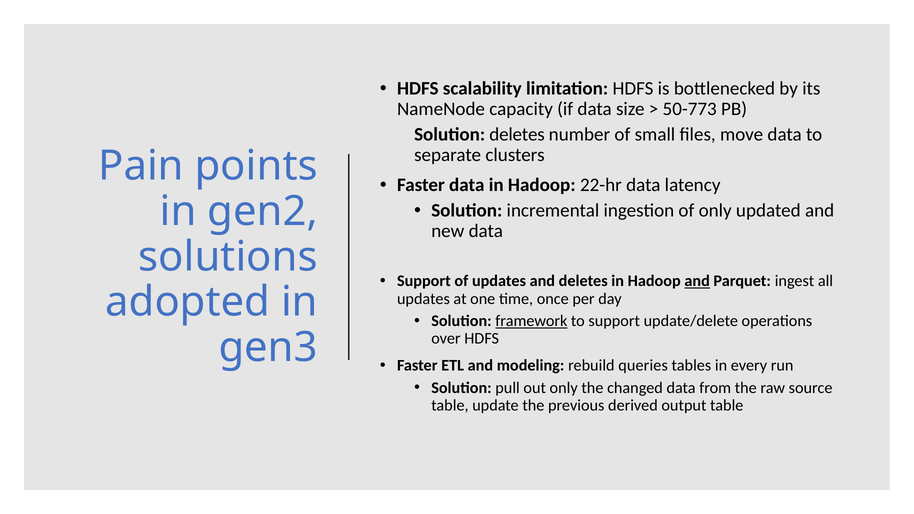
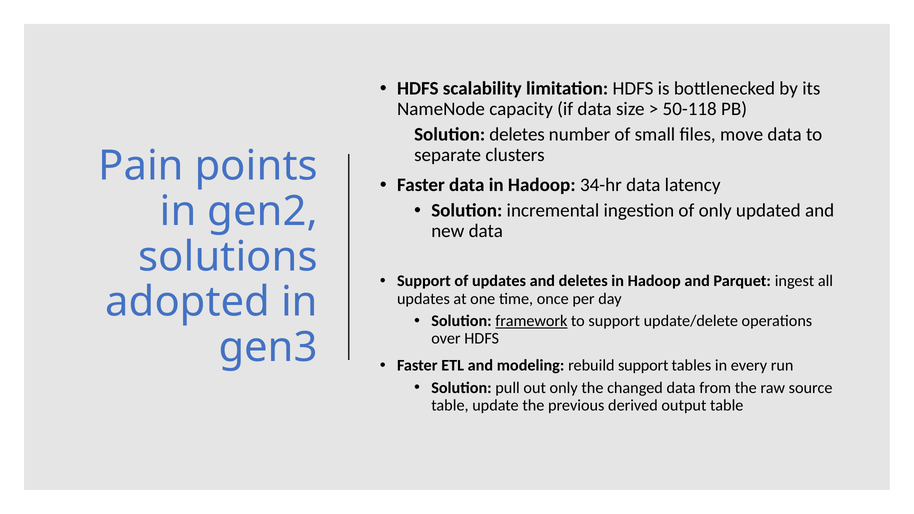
50-773: 50-773 -> 50-118 (690, 109)
22-hr: 22-hr -> 34-hr (601, 185)
and underline: present -> none (697, 281)
rebuild queries: queries -> support (643, 366)
